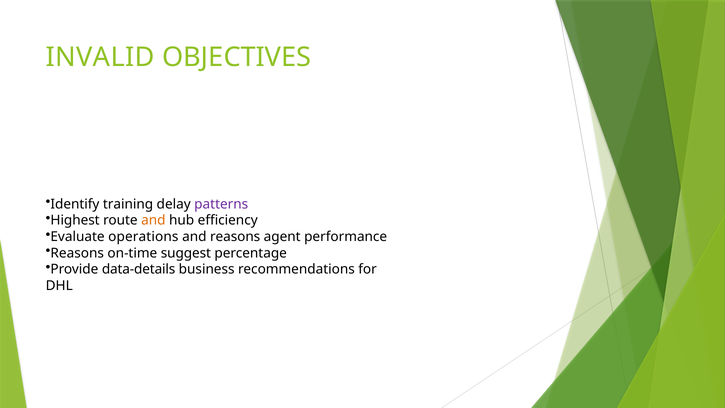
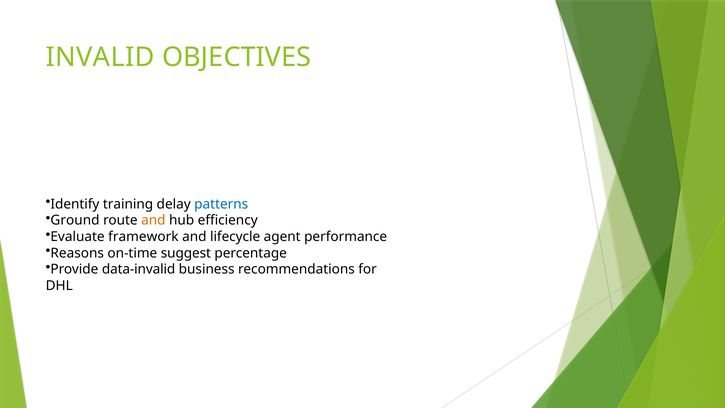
patterns colour: purple -> blue (221, 204)
Highest: Highest -> Ground (75, 220)
operations: operations -> framework (143, 237)
and reasons: reasons -> lifecycle (235, 237)
data-details: data-details -> data-invalid (139, 269)
